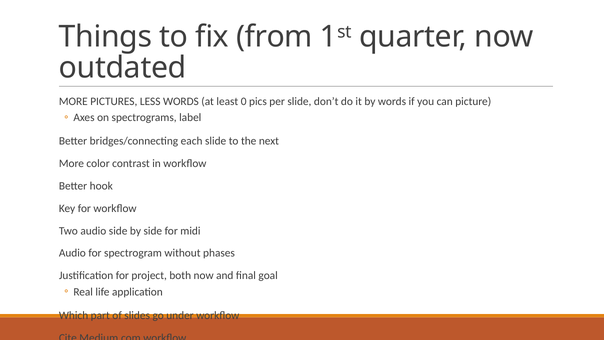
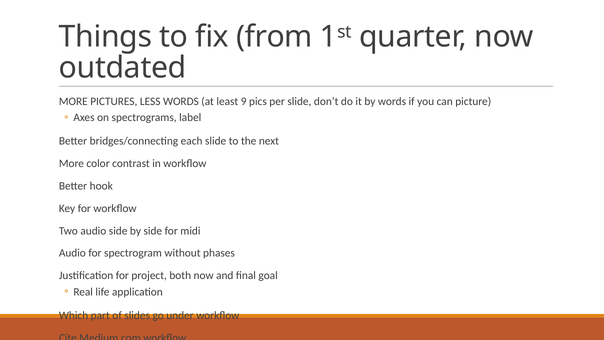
0: 0 -> 9 (244, 101)
